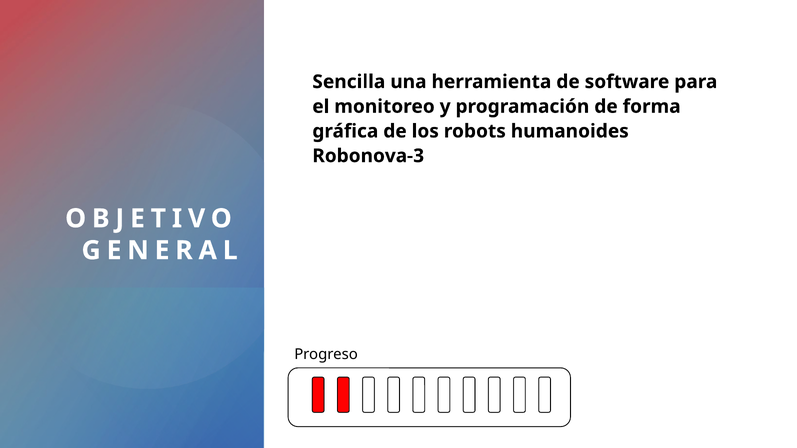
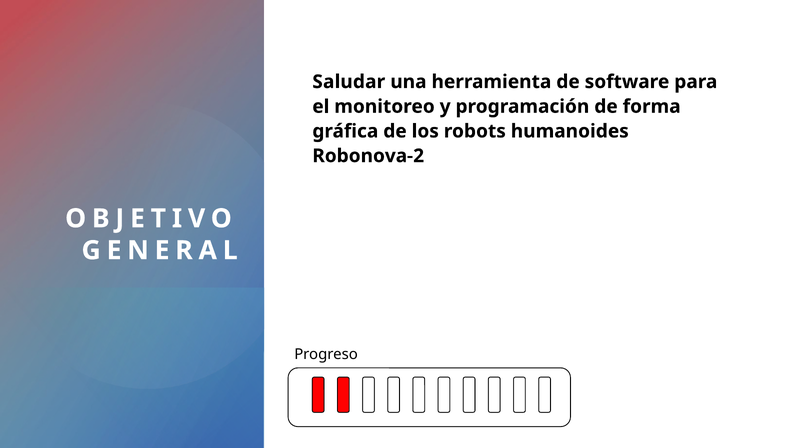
Sencilla: Sencilla -> Saludar (349, 82)
Robonova-3: Robonova-3 -> Robonova-2 (368, 156)
